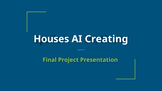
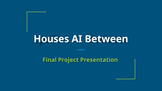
Creating: Creating -> Between (107, 39)
